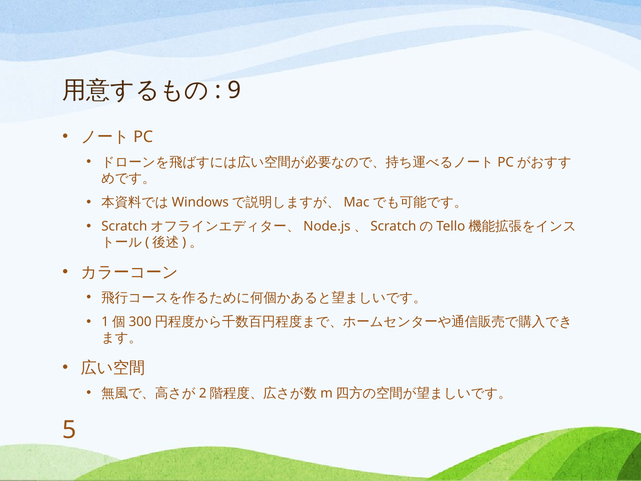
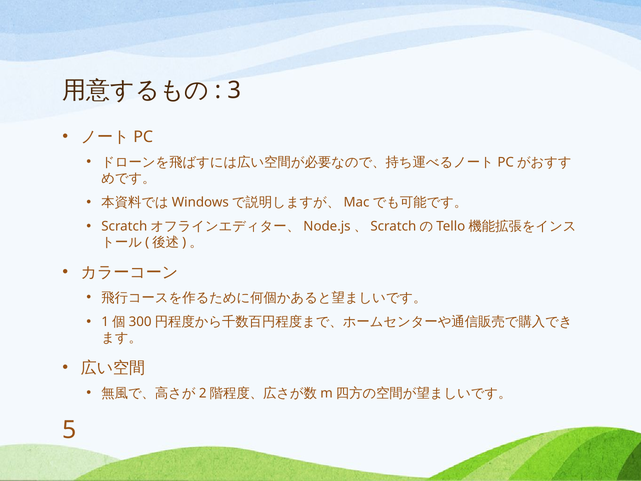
9: 9 -> 3 (234, 90)
